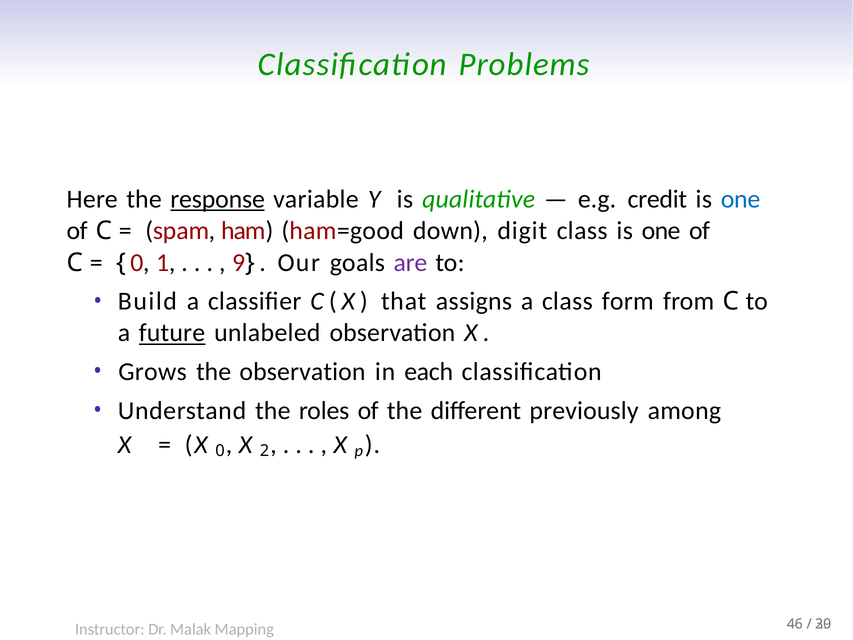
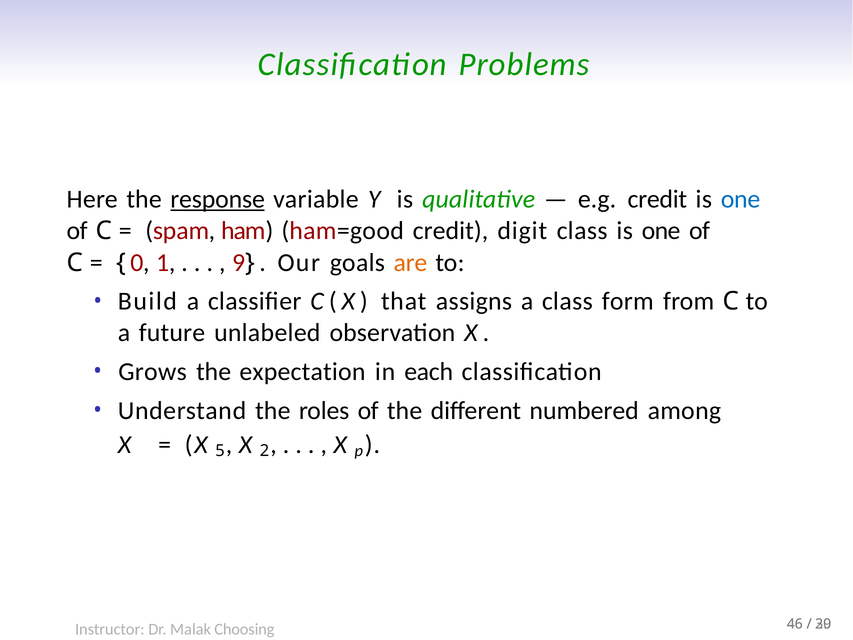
ham=good down: down -> credit (450, 231)
are colour: purple -> orange (410, 263)
future underline: present -> none (172, 333)
the observation: observation -> expectation (302, 372)
previously: previously -> numbered (584, 411)
X 0: 0 -> 5 (220, 451)
Mapping: Mapping -> Choosing (244, 629)
